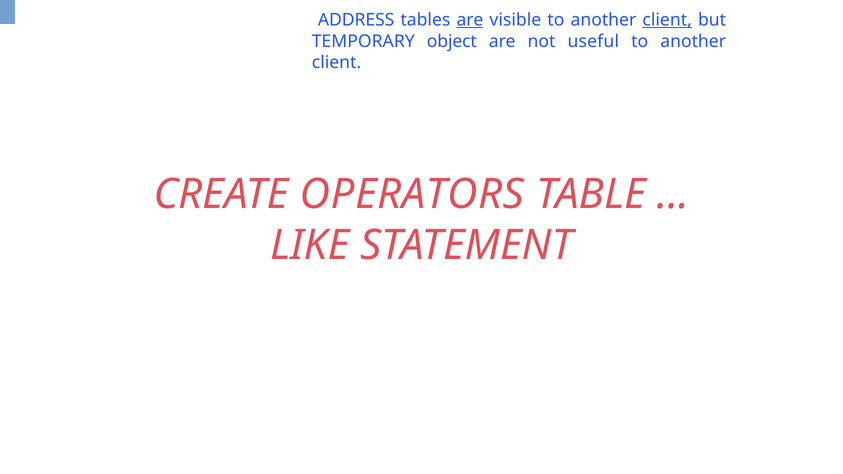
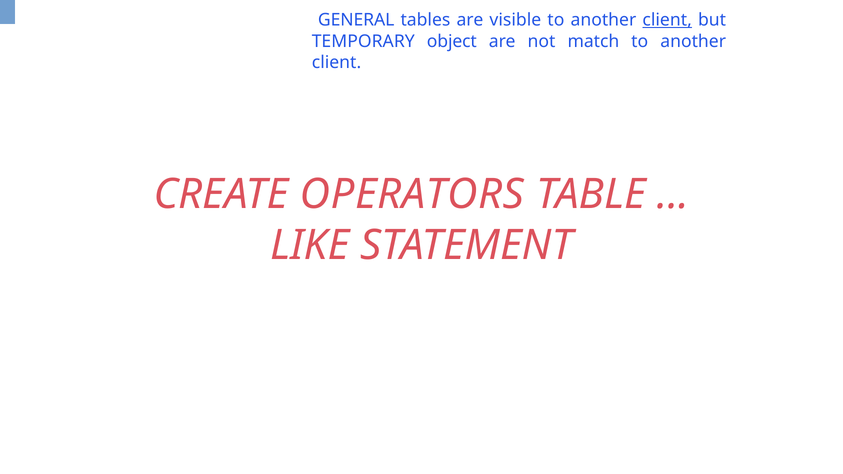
ADDRESS: ADDRESS -> GENERAL (356, 20)
are underline: present -> none (470, 20)
useful: useful -> match (593, 41)
